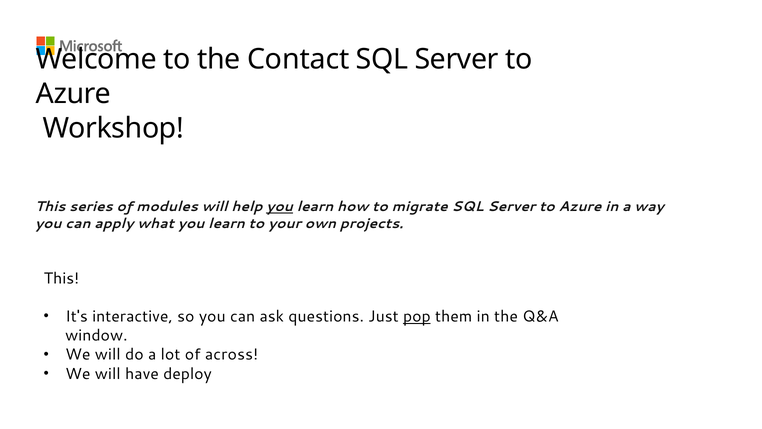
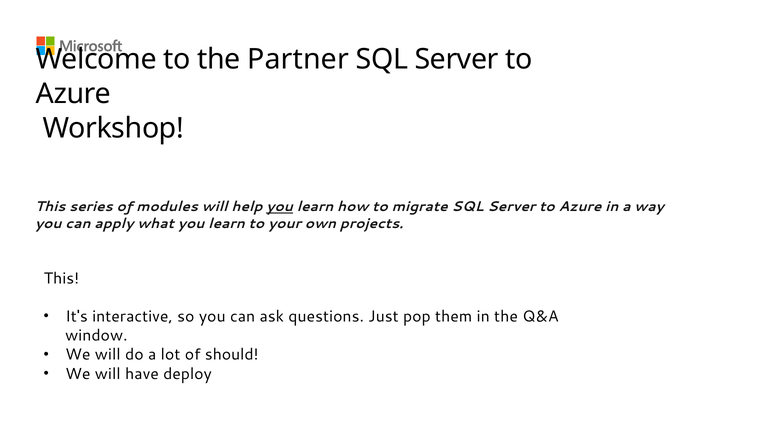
Contact: Contact -> Partner (298, 59)
pop underline: present -> none (417, 316)
across: across -> should (232, 354)
